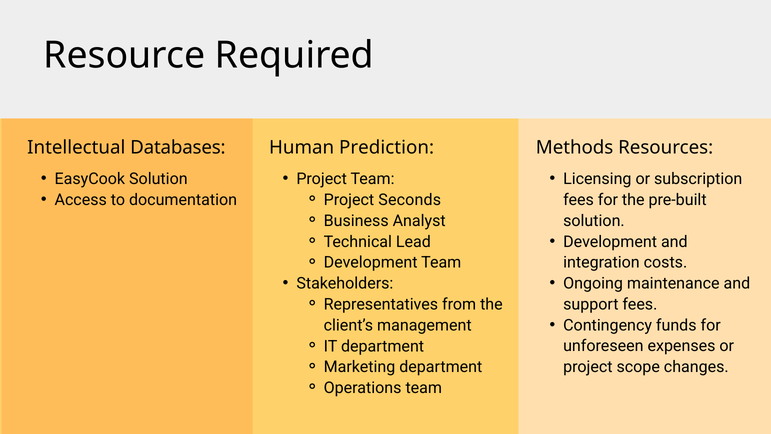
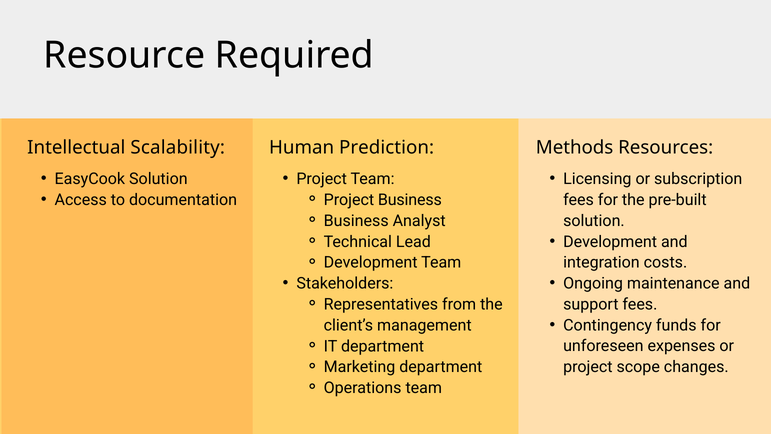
Databases: Databases -> Scalability (178, 147)
Project Seconds: Seconds -> Business (410, 200)
